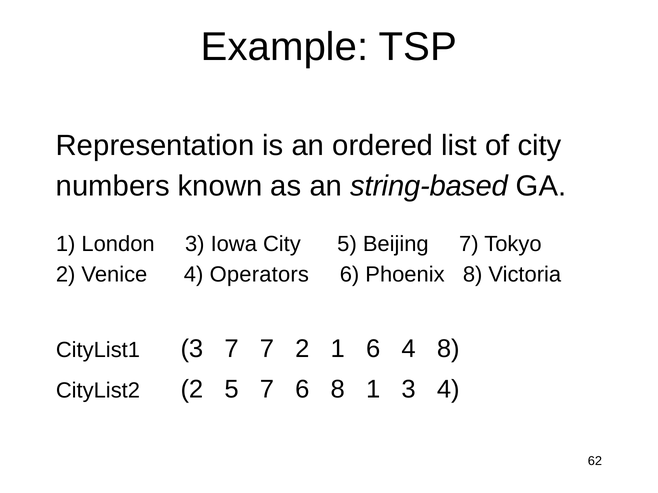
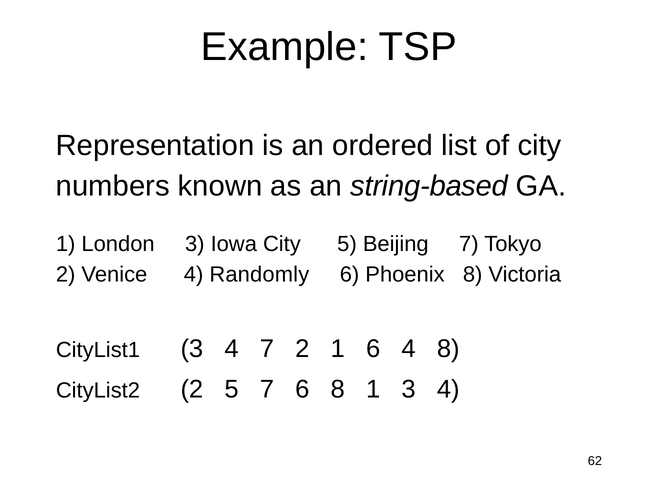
Operators: Operators -> Randomly (259, 275)
CityList1 3 7: 7 -> 4 (232, 349)
